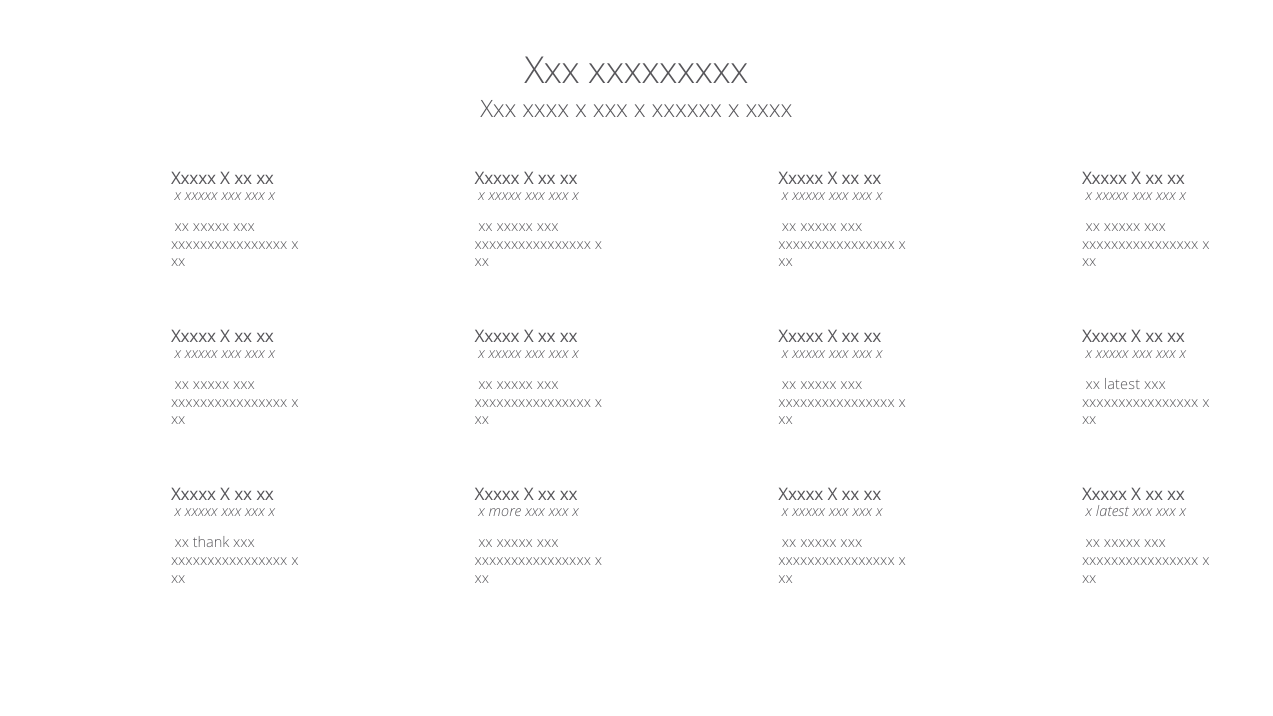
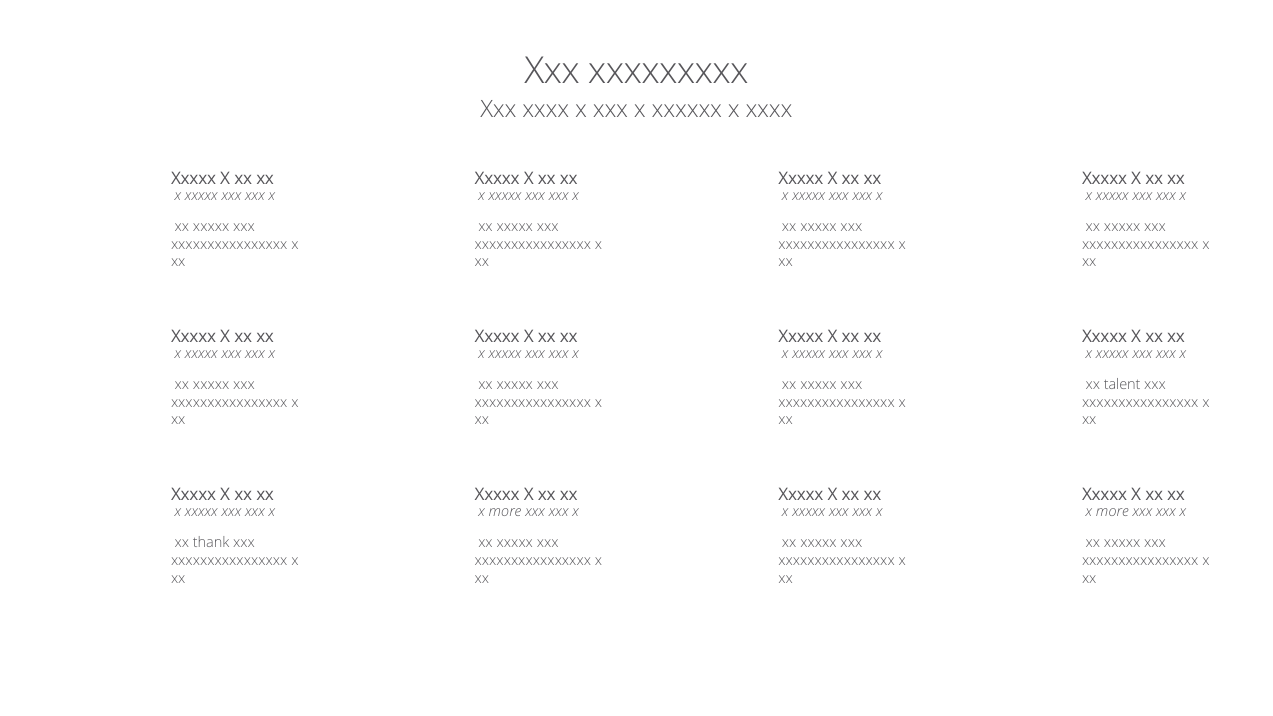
xx latest: latest -> talent (1122, 385)
latest: latest -> more (1112, 512)
